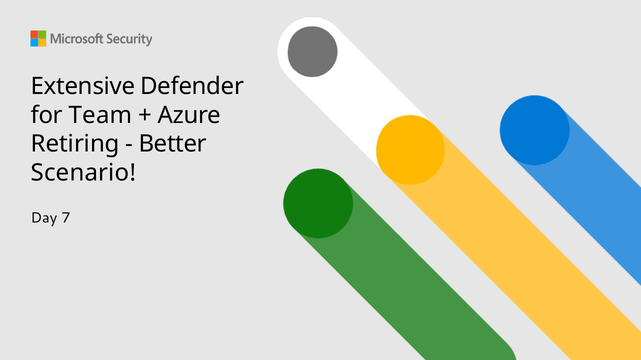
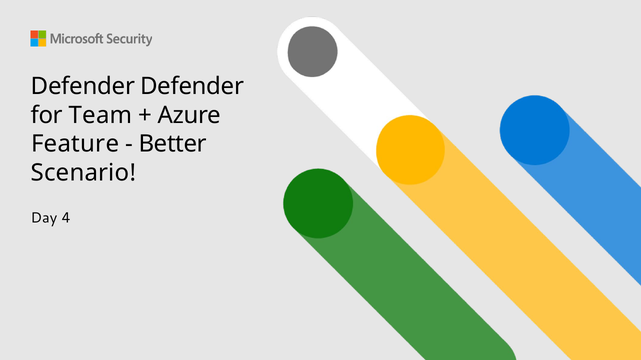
Extensive: Extensive -> Defender (83, 86)
Retiring: Retiring -> Feature (75, 144)
7: 7 -> 4 (66, 218)
